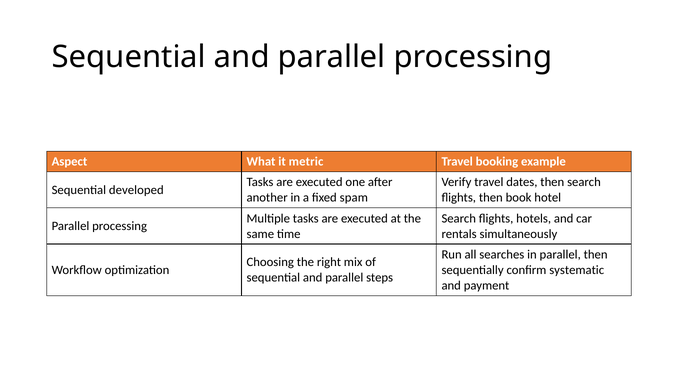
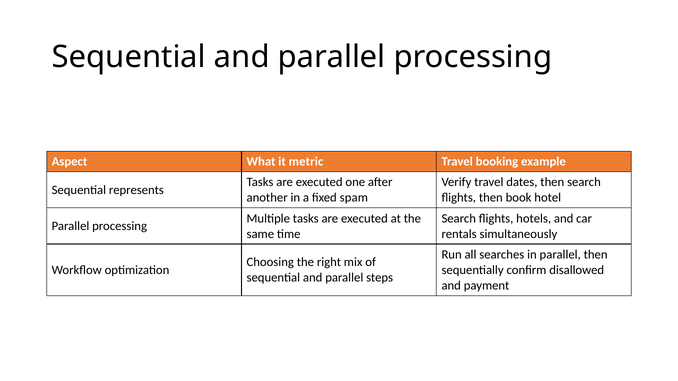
developed: developed -> represents (136, 190)
systematic: systematic -> disallowed (577, 270)
